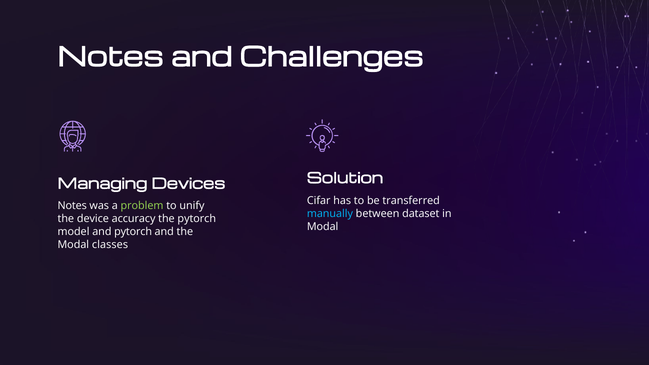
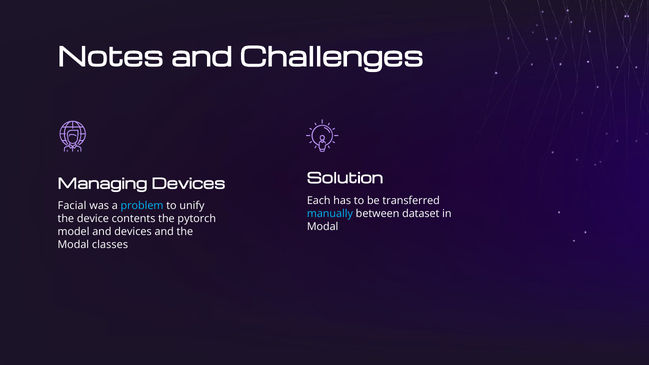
Cifar: Cifar -> Each (319, 201)
Notes: Notes -> Facial (72, 206)
problem colour: light green -> light blue (142, 206)
accuracy: accuracy -> contents (134, 219)
and pytorch: pytorch -> devices (133, 232)
